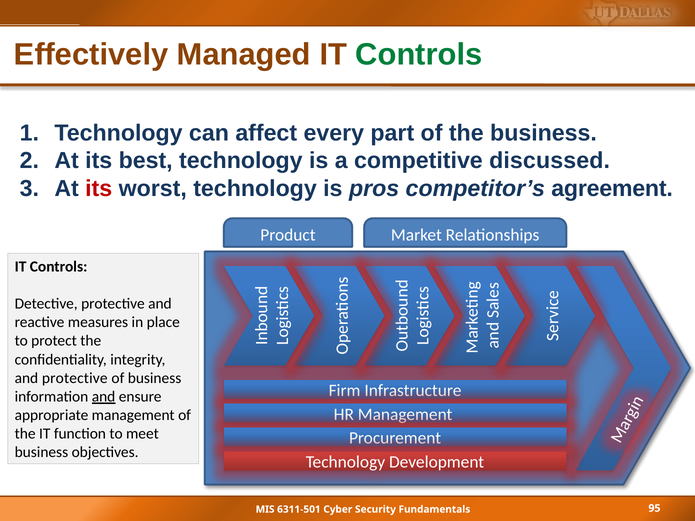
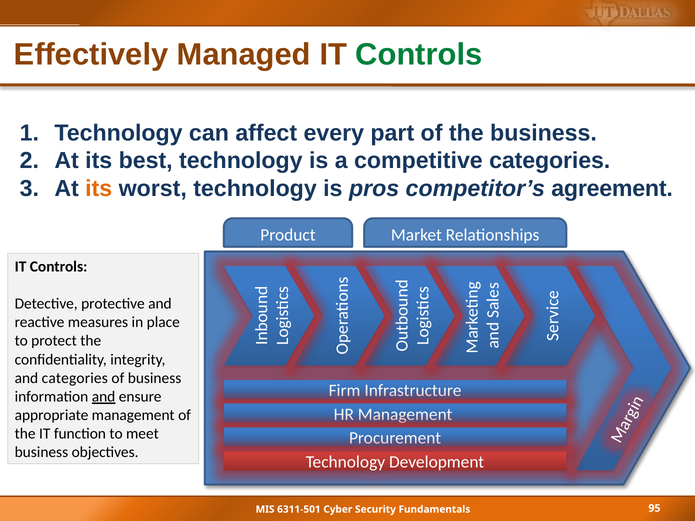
competitive discussed: discussed -> categories (550, 161)
its colour: red -> orange (99, 189)
and protective: protective -> categories (75, 378)
